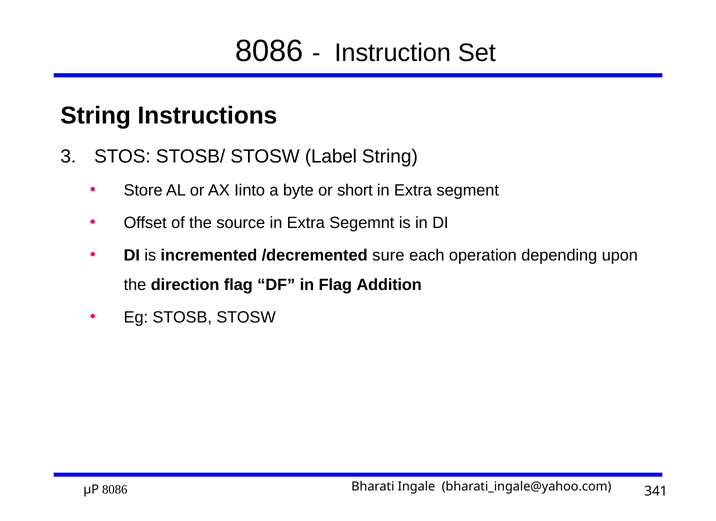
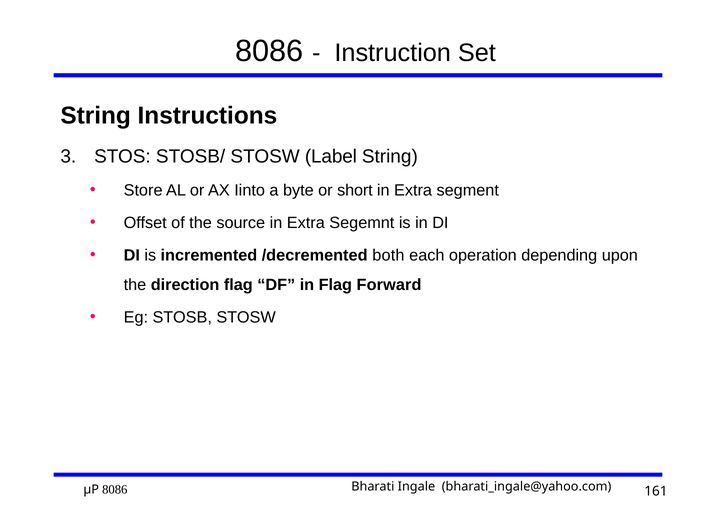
sure: sure -> both (388, 255)
Addition: Addition -> Forward (389, 285)
341: 341 -> 161 (656, 491)
